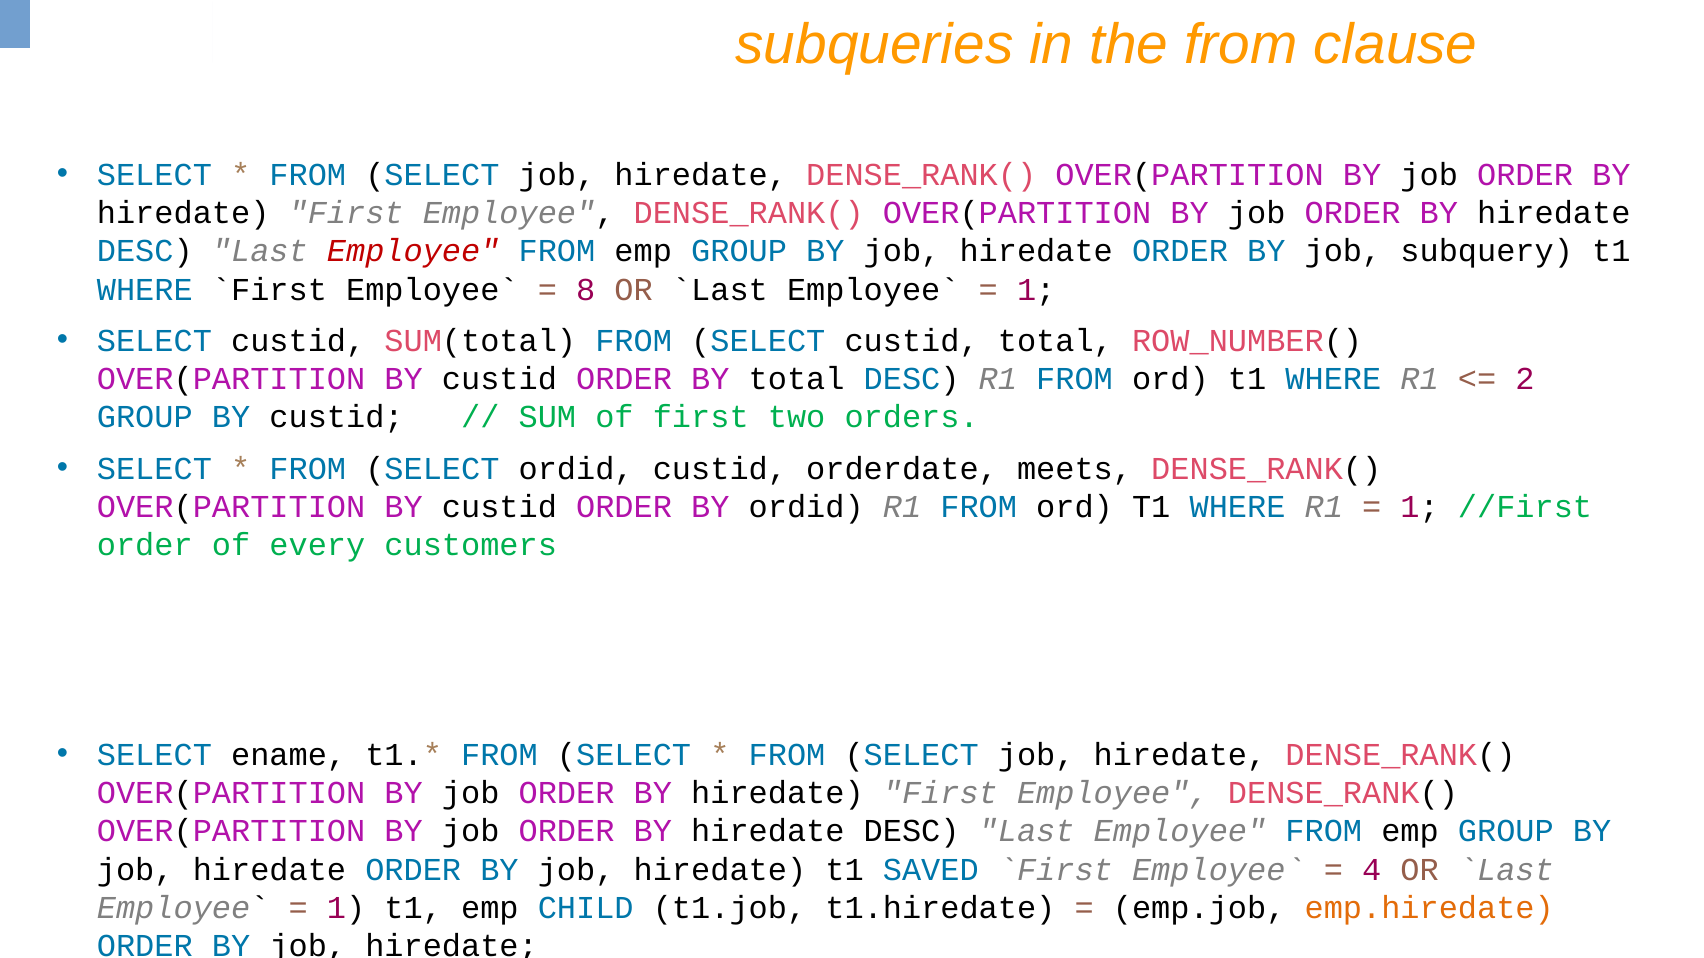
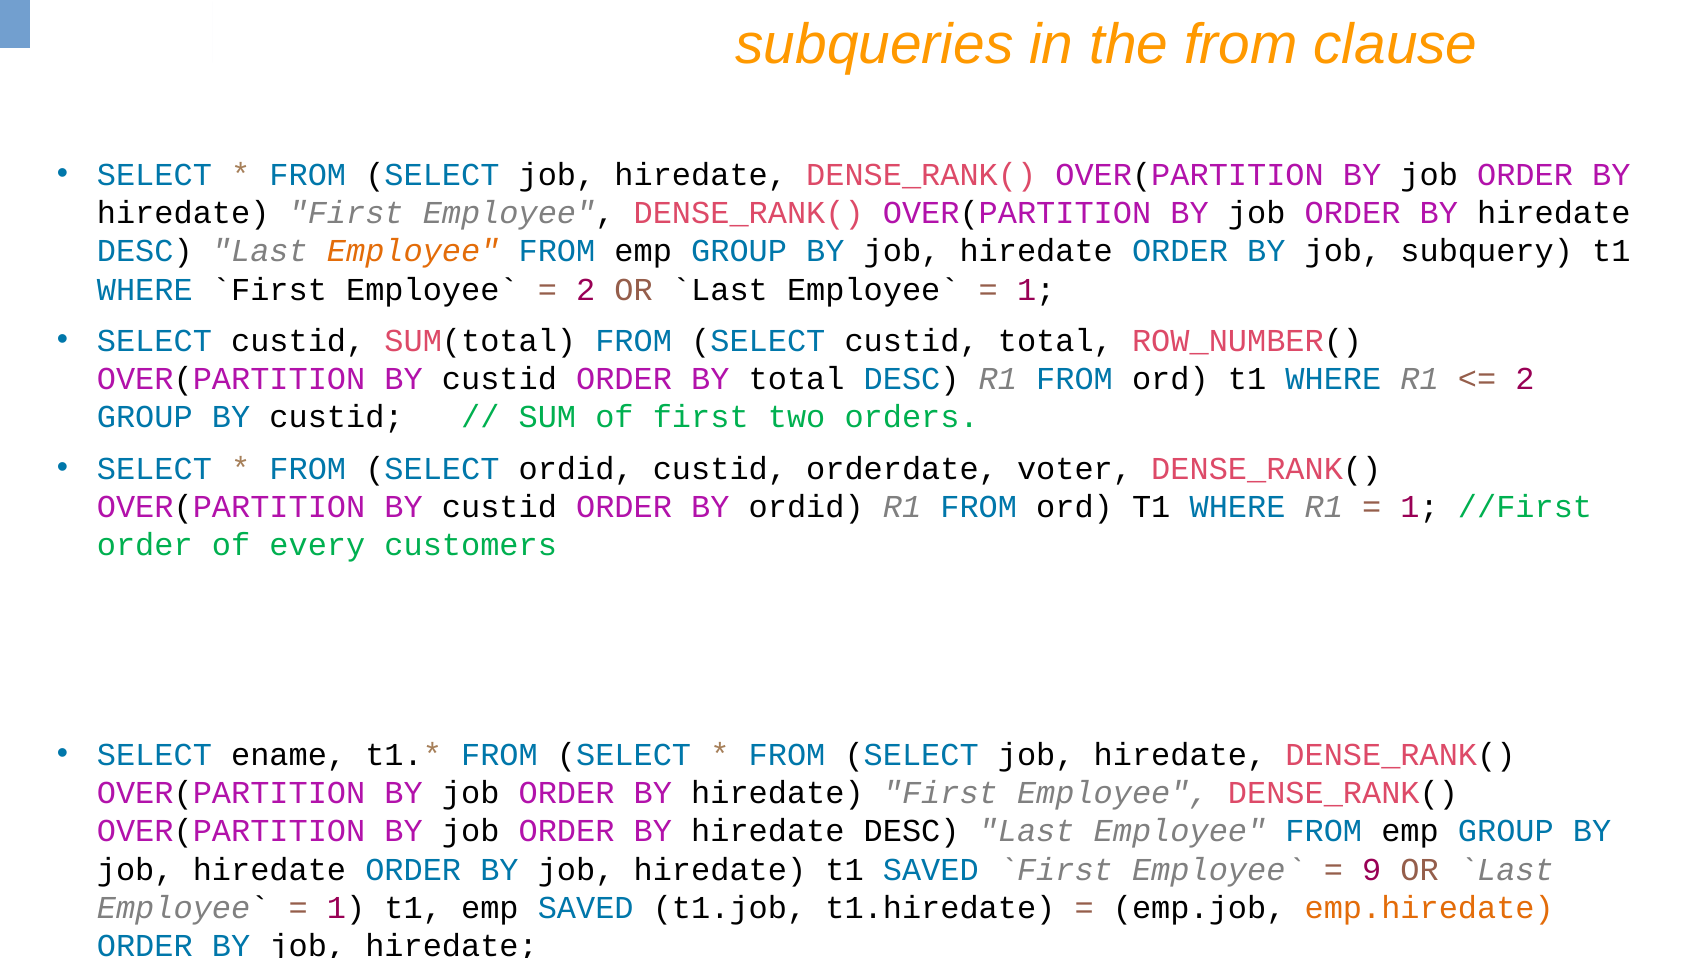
Employee colour: red -> orange (413, 251)
8: 8 -> 2 (586, 290)
meets: meets -> voter (1075, 469)
4: 4 -> 9 (1372, 870)
emp CHILD: CHILD -> SAVED (586, 908)
